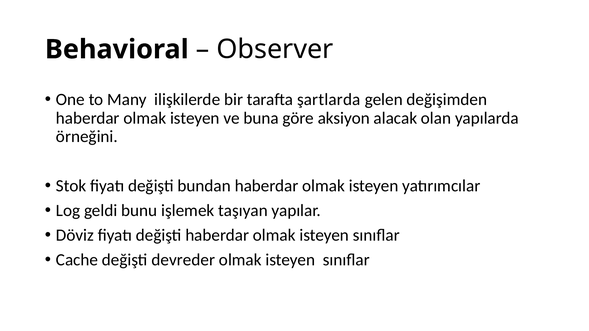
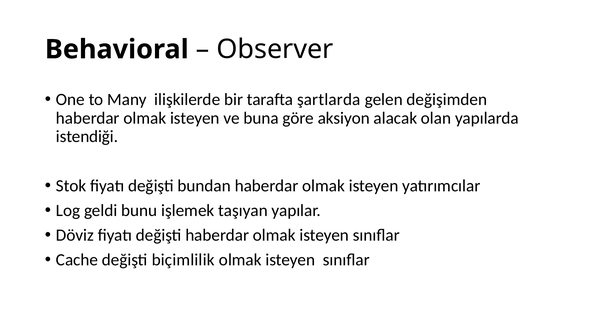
örneğini: örneğini -> istendiği (87, 137)
devreder: devreder -> biçimlilik (183, 260)
